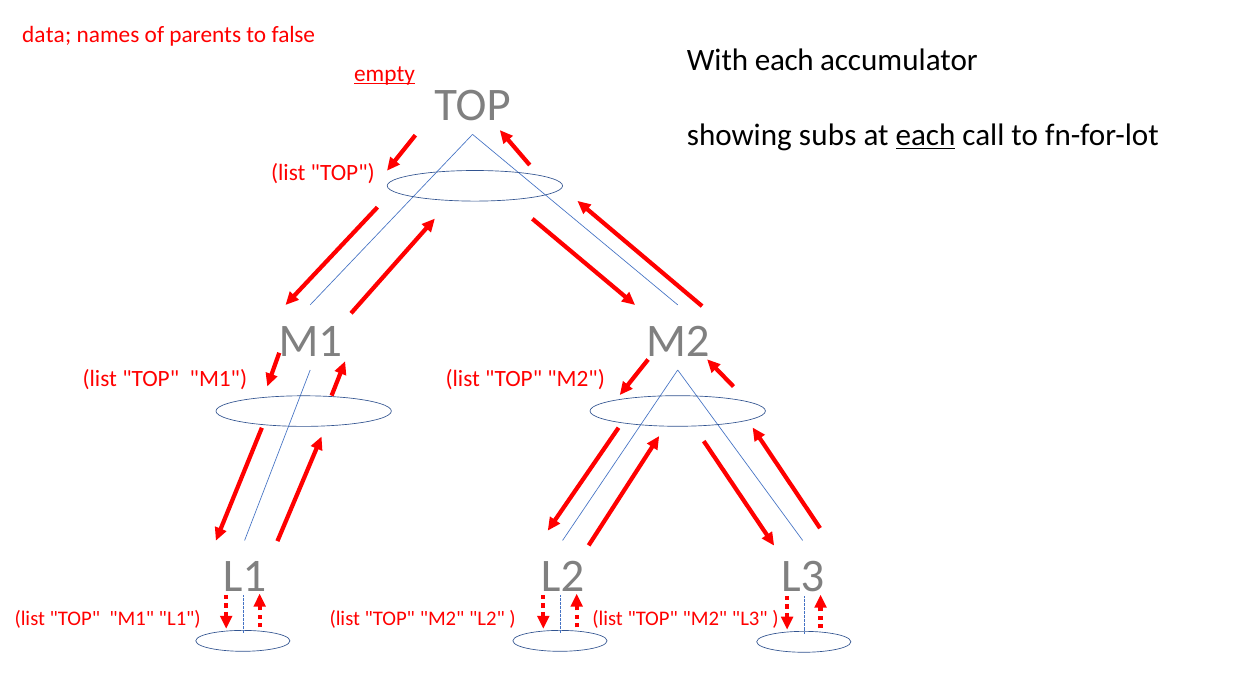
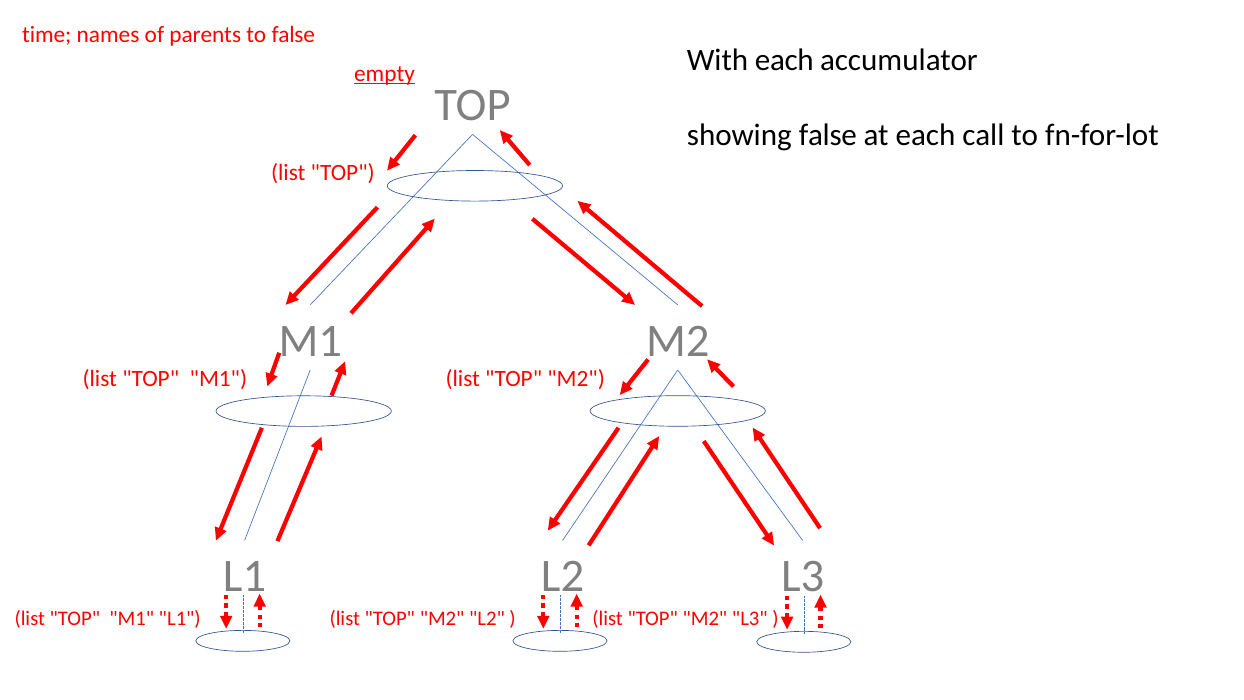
data: data -> time (47, 35)
showing subs: subs -> false (828, 135)
each underline: present -> none (925, 135)
